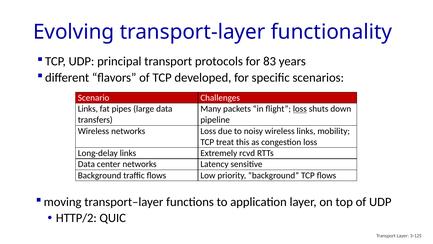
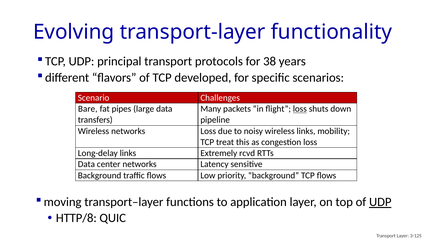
83: 83 -> 38 (270, 61)
Links: Links -> Bare (88, 109)
UDP underline: none -> present (380, 202)
HTTP/2: HTTP/2 -> HTTP/8 (76, 218)
